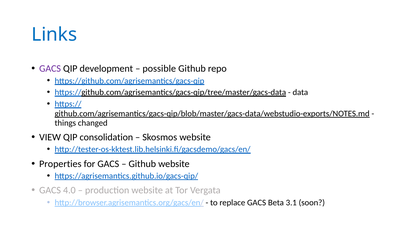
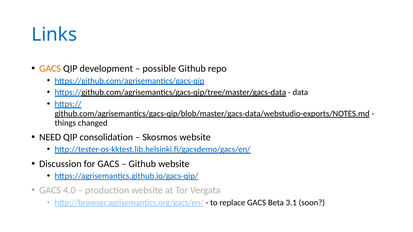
GACS colour: purple -> orange (50, 69)
VIEW: VIEW -> NEED (50, 137)
Properties: Properties -> Discussion (60, 164)
